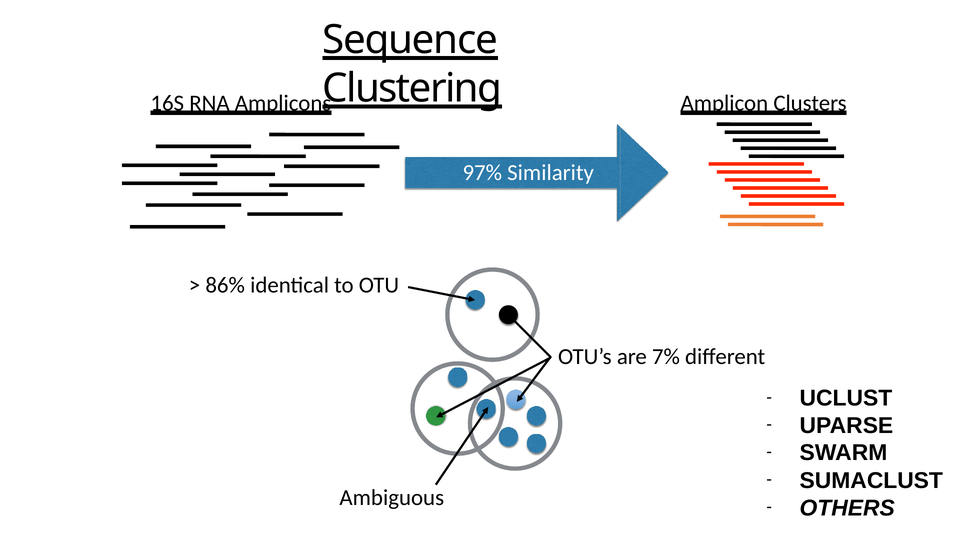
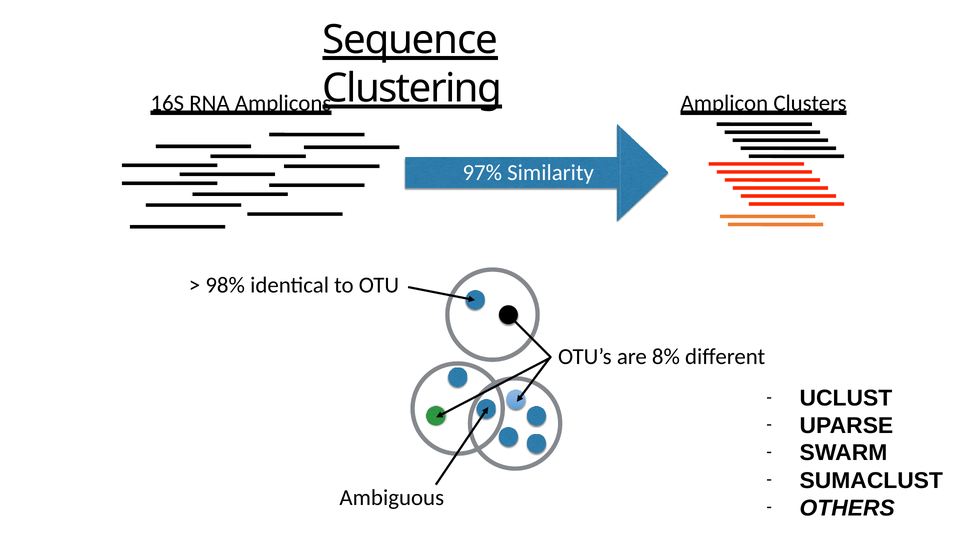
86%: 86% -> 98% (225, 285)
7%: 7% -> 8% (666, 357)
